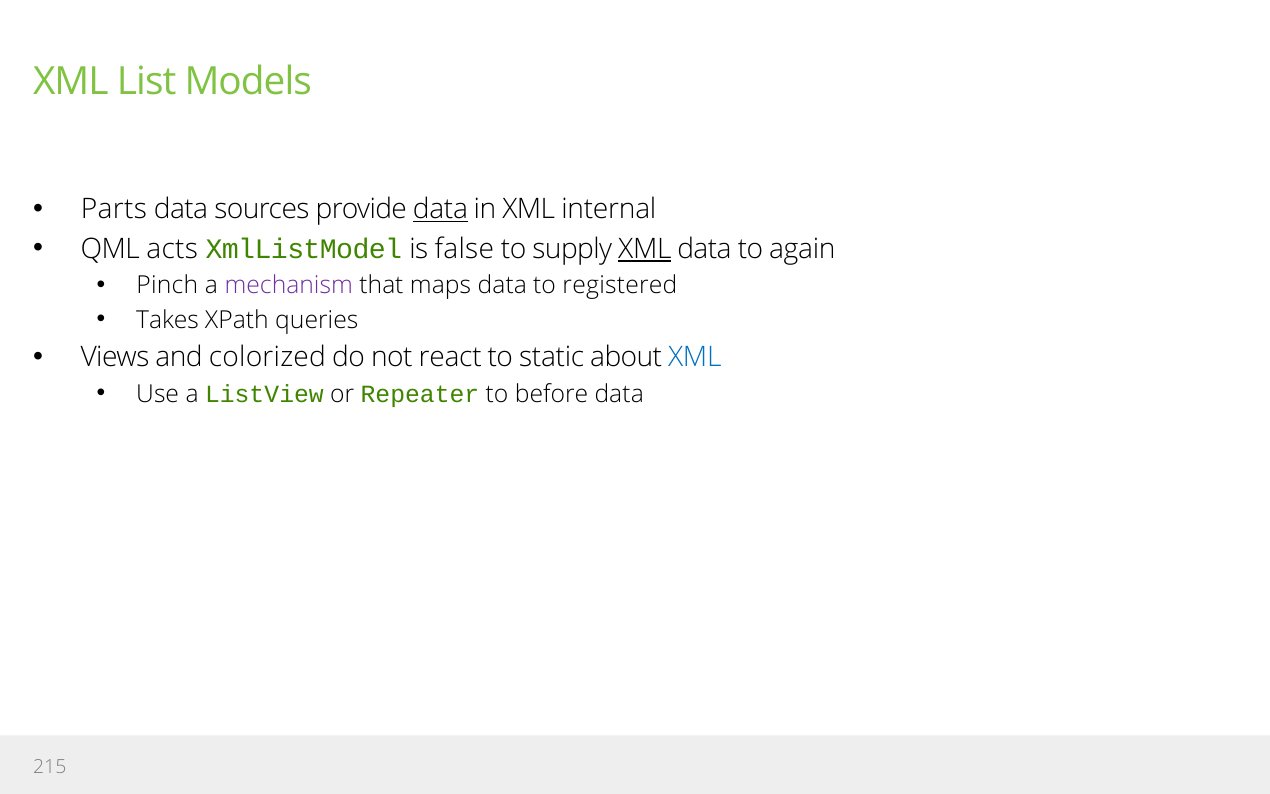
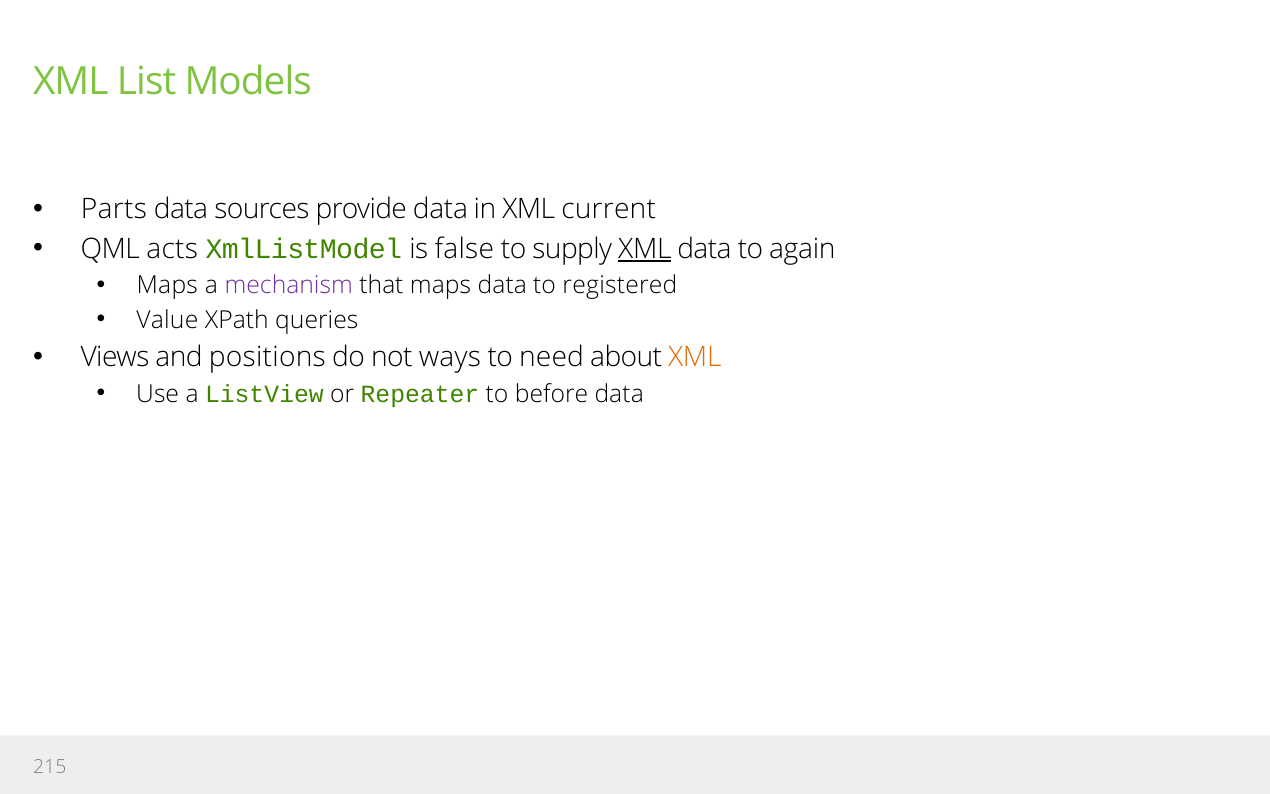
data underline: present -> none (440, 209)
internal: internal -> current (609, 209)
Pinch: Pinch -> Maps (167, 285)
Takes: Takes -> Value (167, 320)
colorized: colorized -> positions (267, 357)
react: react -> ways (450, 357)
static: static -> need (552, 357)
XML colour: blue -> orange (695, 357)
